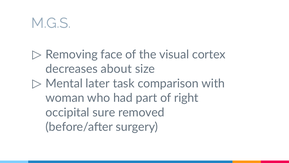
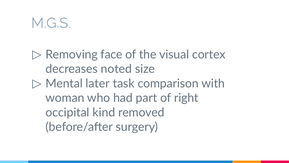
about: about -> noted (116, 69)
sure: sure -> kind (104, 112)
